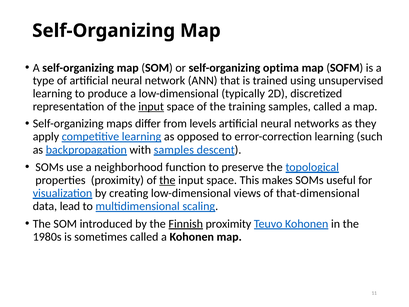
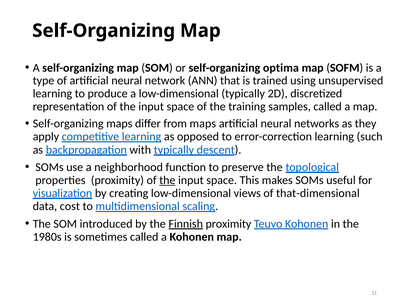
input underline: present -> none (151, 106)
from levels: levels -> maps (203, 123)
with samples: samples -> typically (174, 150)
lead: lead -> cost (70, 206)
